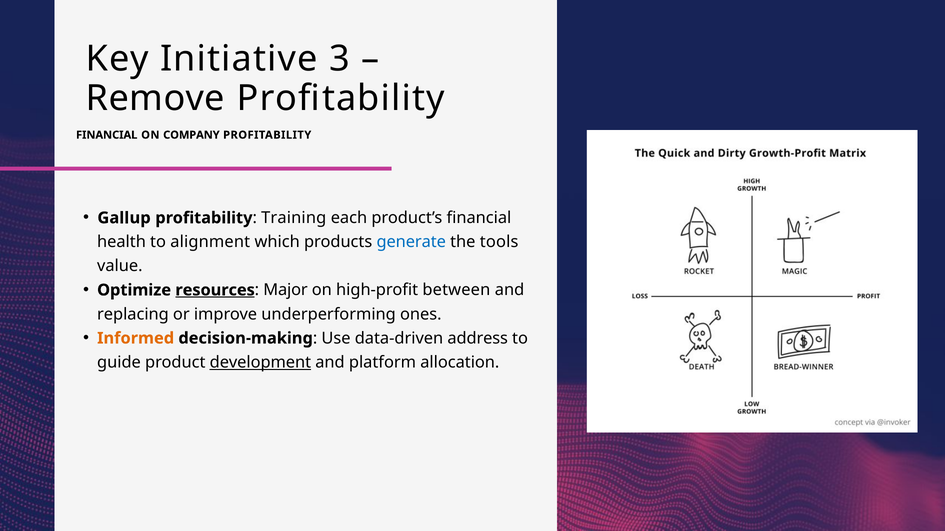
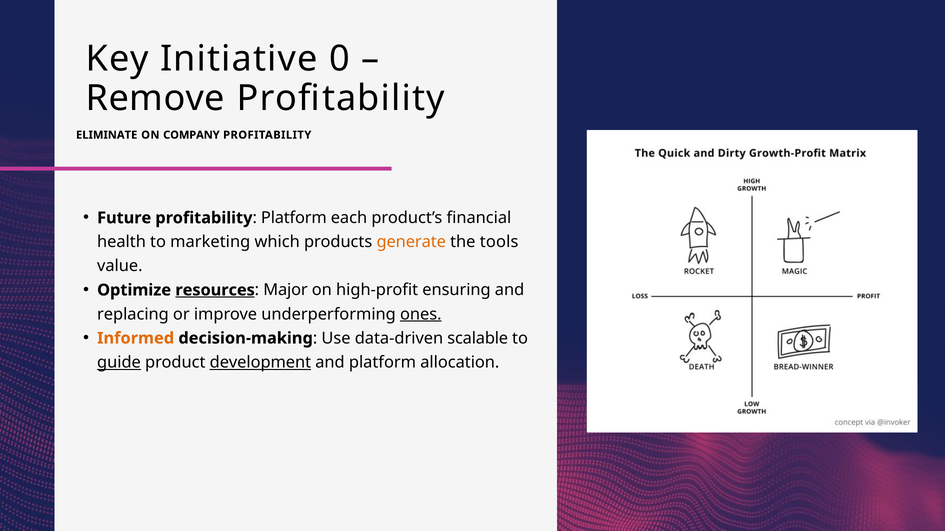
3: 3 -> 0 (339, 59)
FINANCIAL: FINANCIAL -> ELIMINATE (107, 135)
Gallup: Gallup -> Future (124, 218)
Training: Training -> Platform (294, 218)
alignment: alignment -> marketing (210, 242)
generate colour: blue -> orange (411, 242)
between: between -> ensuring (456, 290)
ones underline: none -> present (421, 314)
address: address -> scalable (478, 339)
guide underline: none -> present (119, 363)
